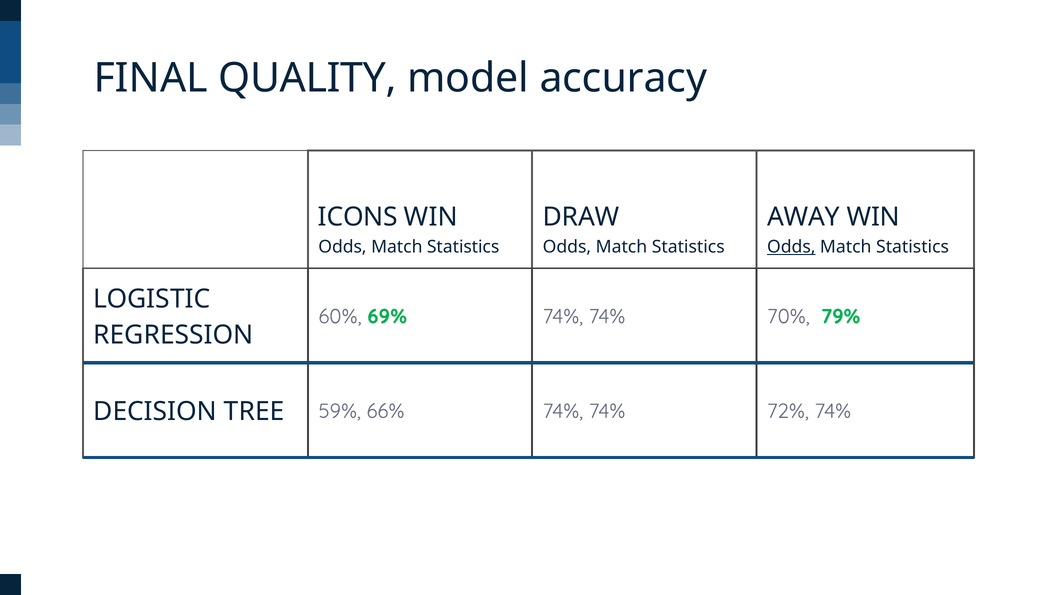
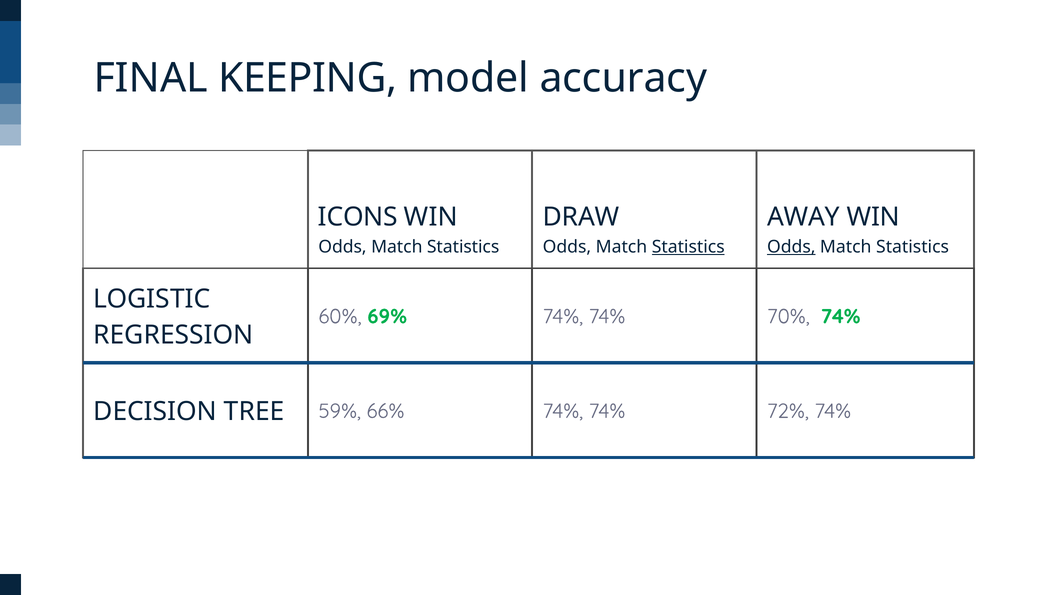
QUALITY: QUALITY -> KEEPING (308, 78)
Statistics underline: none -> present (688, 247)
70% 79%: 79% -> 74% (841, 316)
